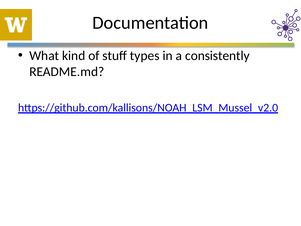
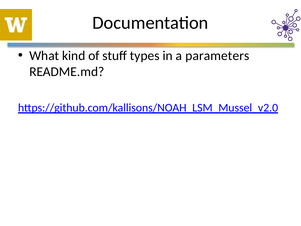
consistently: consistently -> parameters (217, 56)
